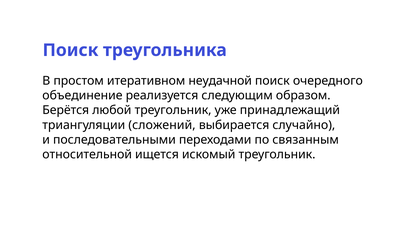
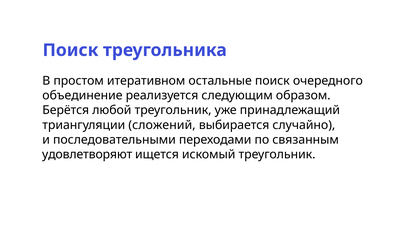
неудачной: неудачной -> остальные (220, 81)
относительной: относительной -> удовлетворяют (87, 155)
